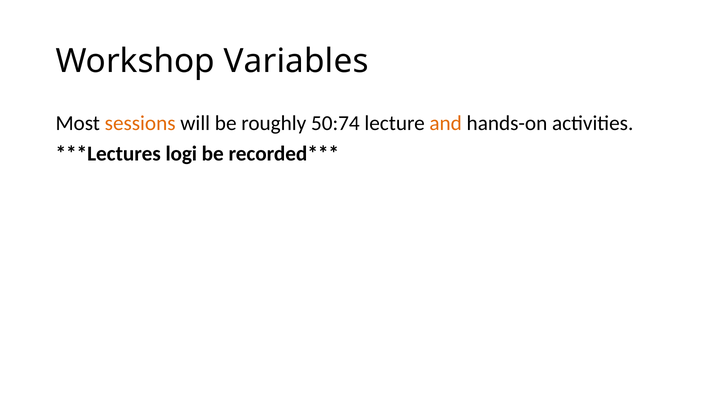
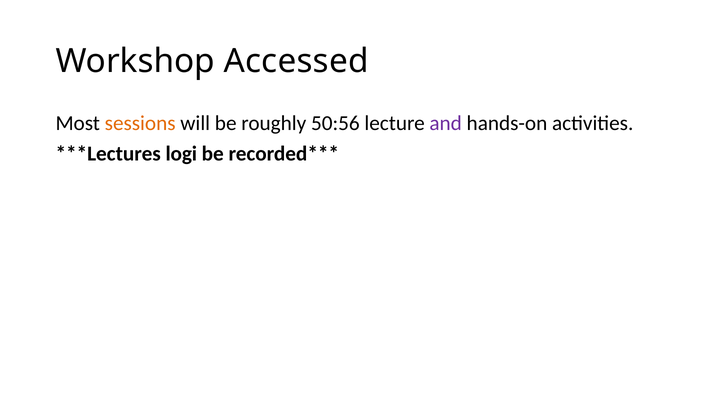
Variables: Variables -> Accessed (296, 61)
50:74: 50:74 -> 50:56 (335, 123)
and colour: orange -> purple (446, 123)
